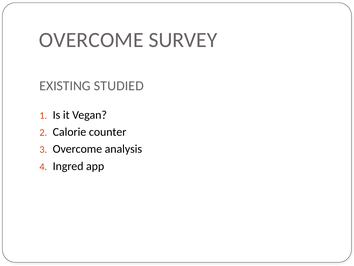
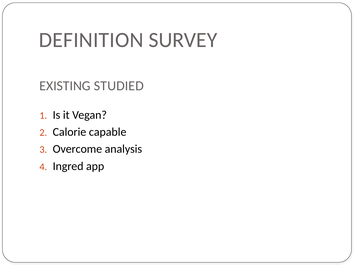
OVERCOME: OVERCOME -> DEFINITION (91, 40)
counter: counter -> capable (108, 132)
